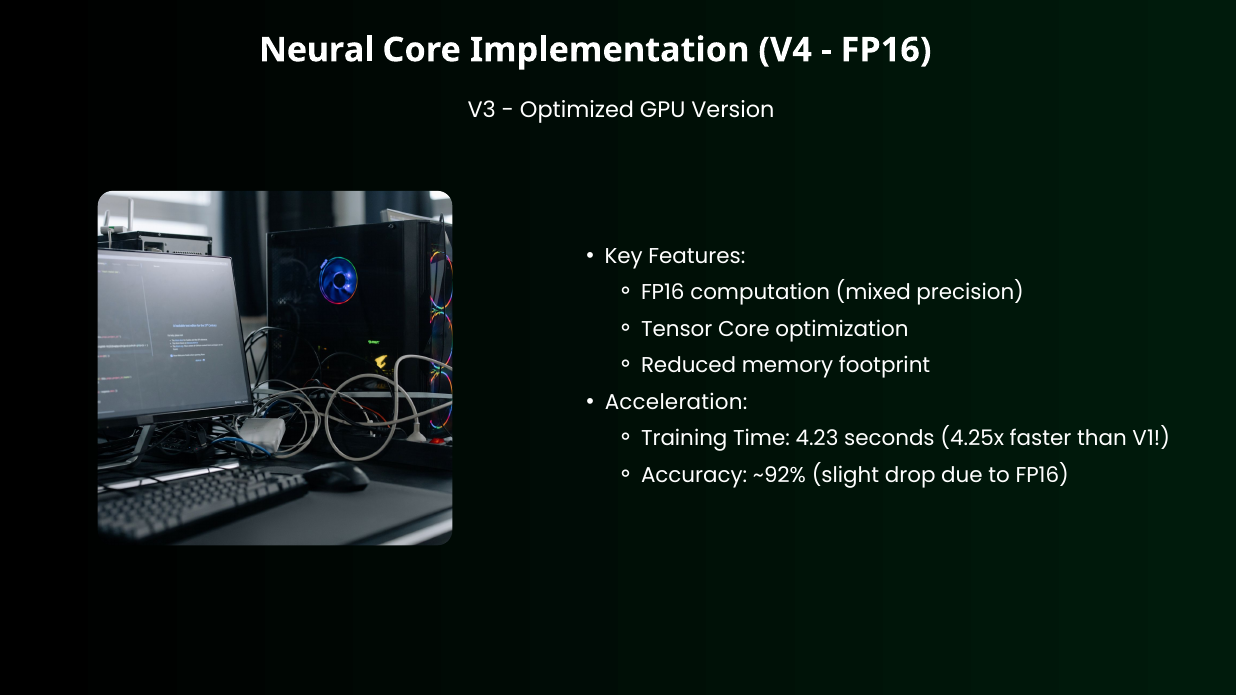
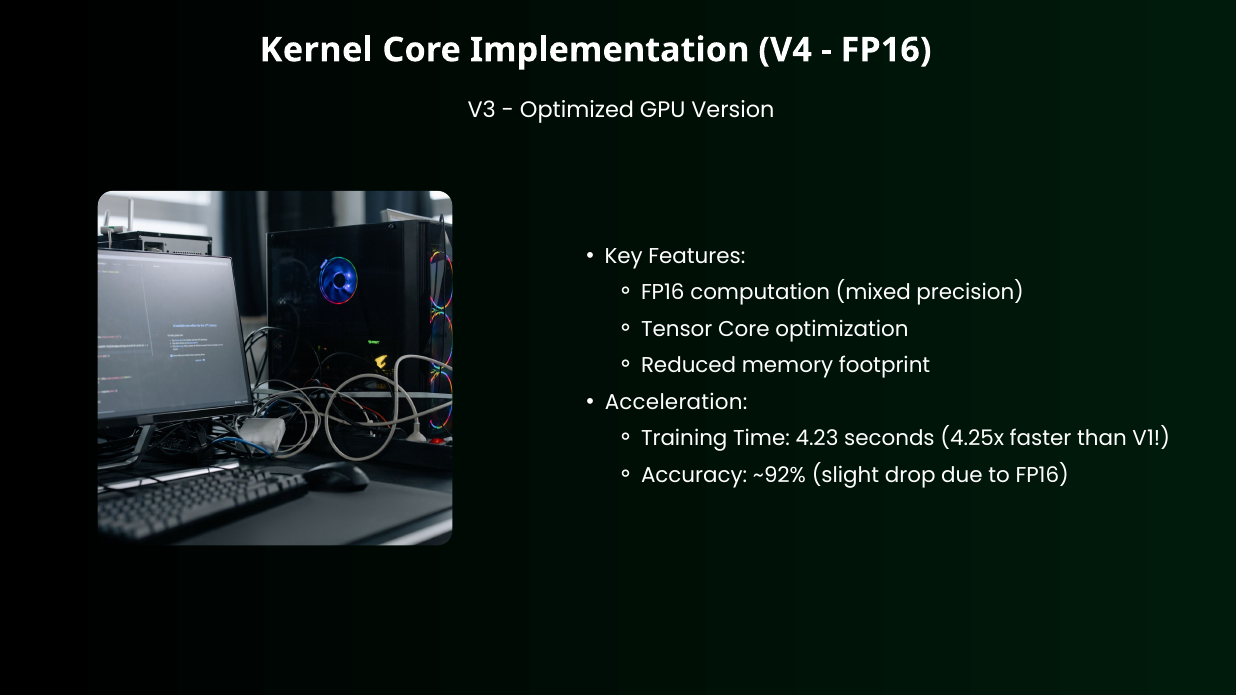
Neural: Neural -> Kernel (316, 50)
